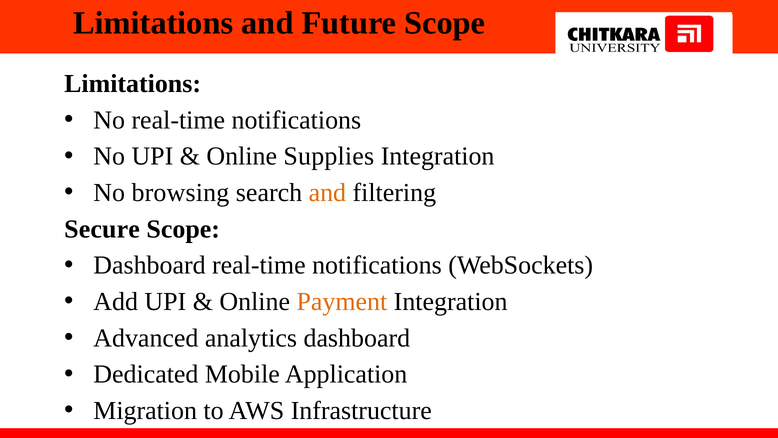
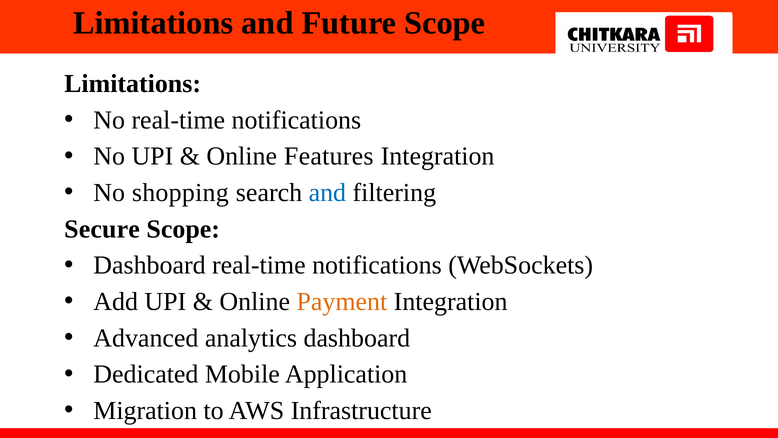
Supplies: Supplies -> Features (329, 156)
browsing: browsing -> shopping (180, 192)
and colour: orange -> blue (327, 192)
